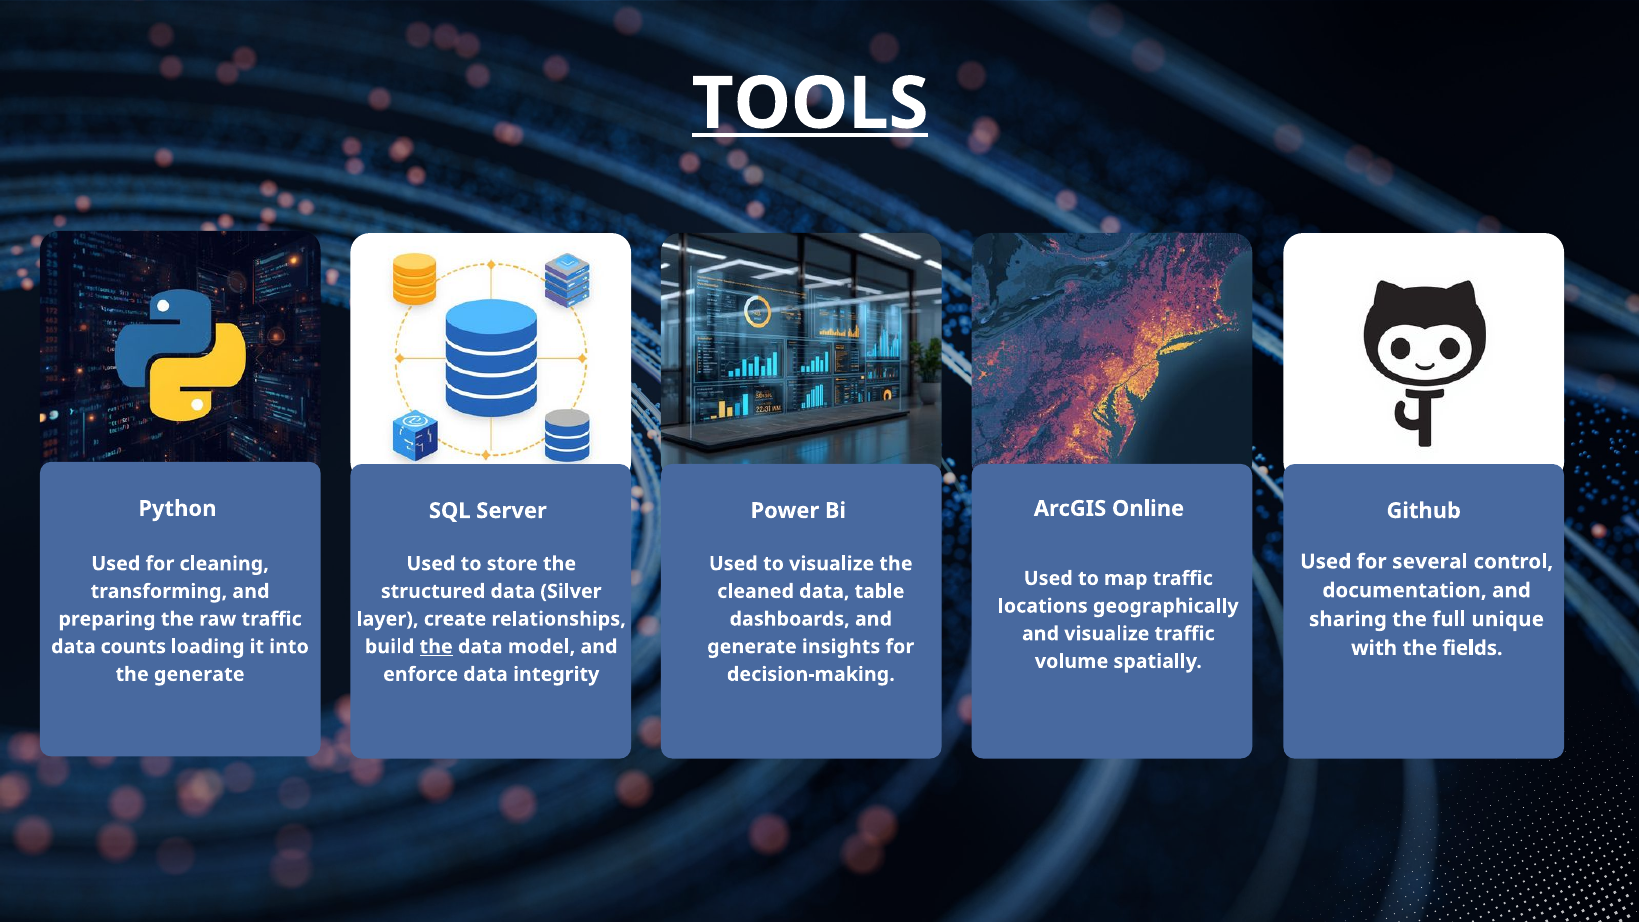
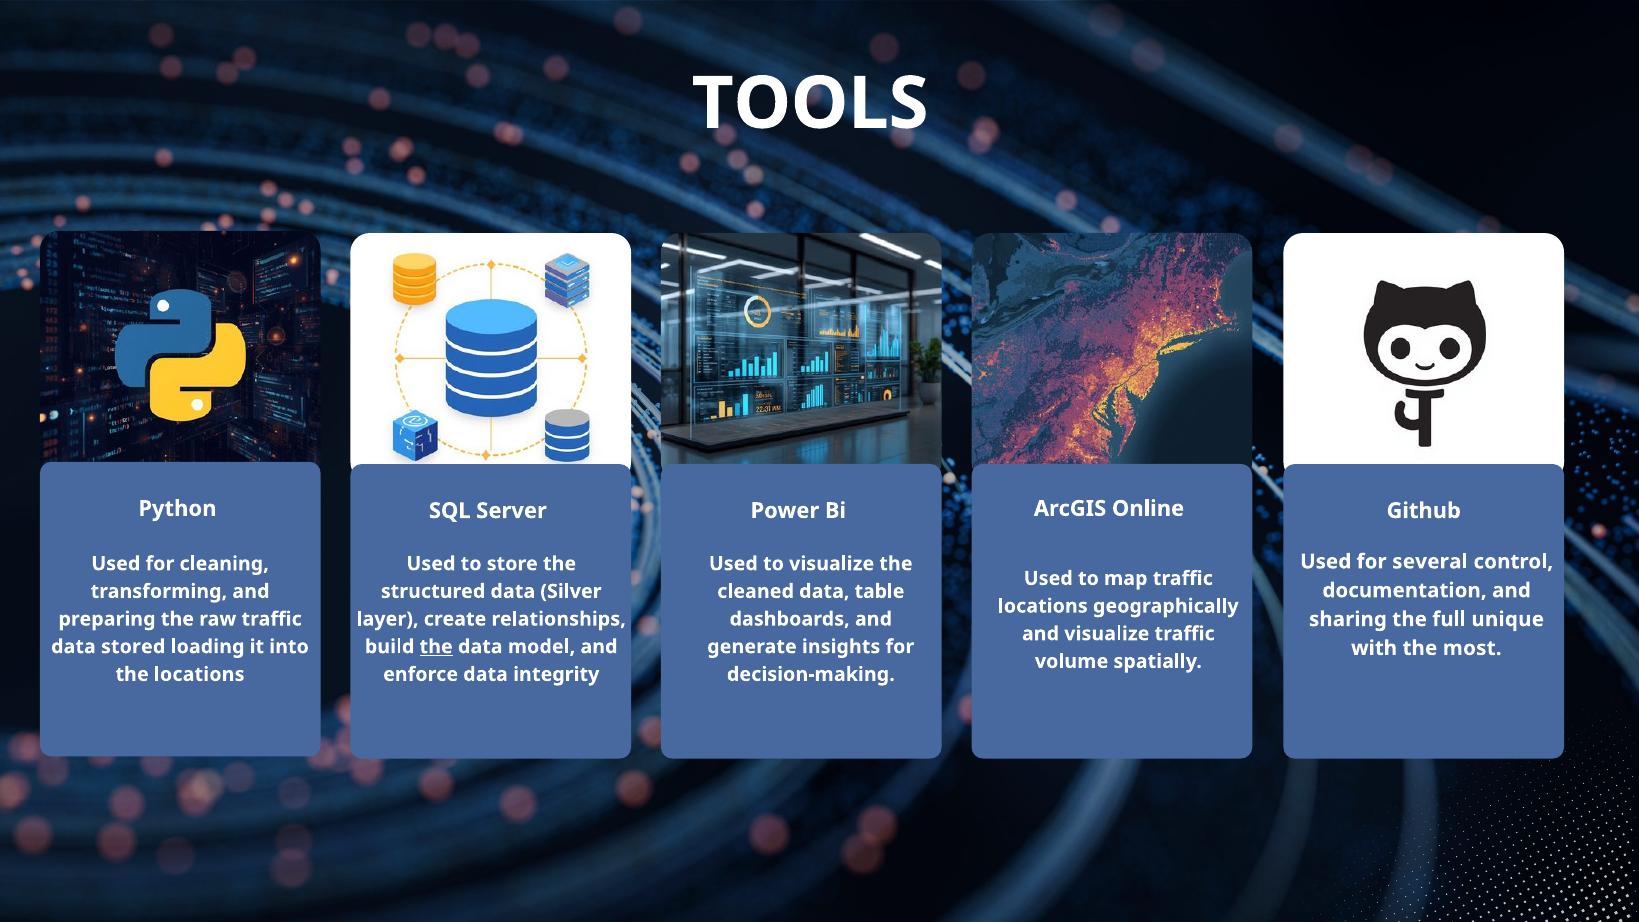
TOOLS underline: present -> none (810, 104)
counts: counts -> stored (133, 647)
fields: fields -> most (1472, 648)
the generate: generate -> locations (199, 674)
